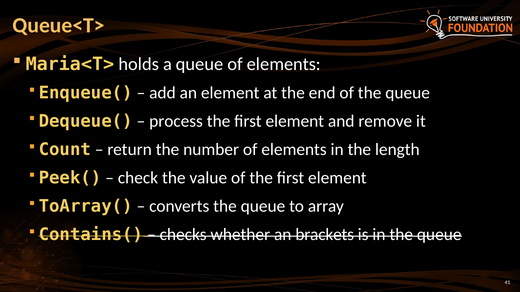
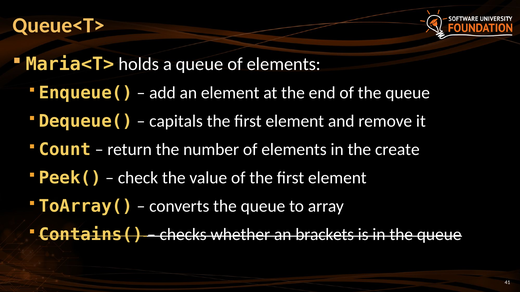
process: process -> capitals (176, 121)
length: length -> create (397, 150)
